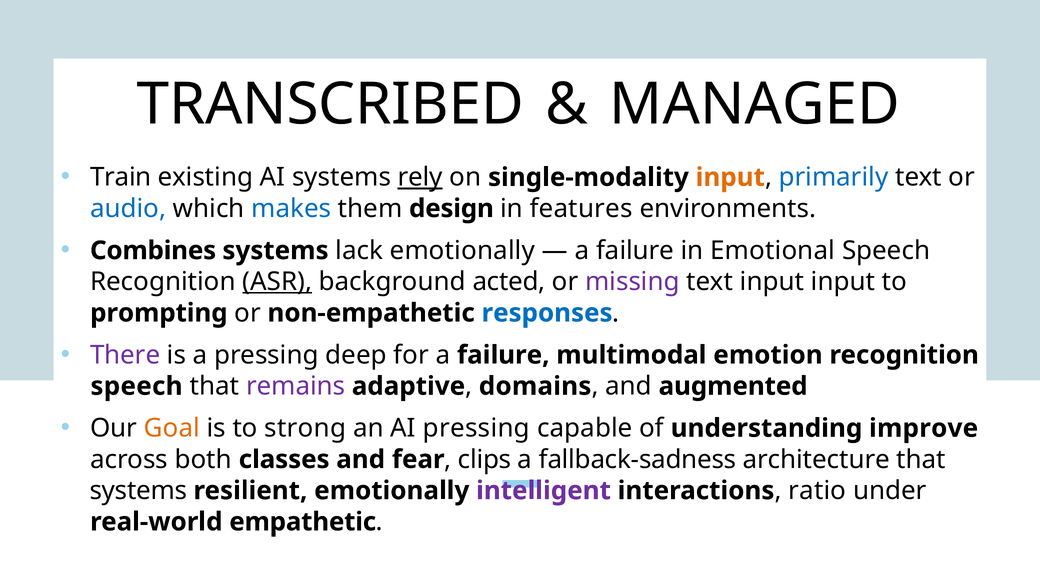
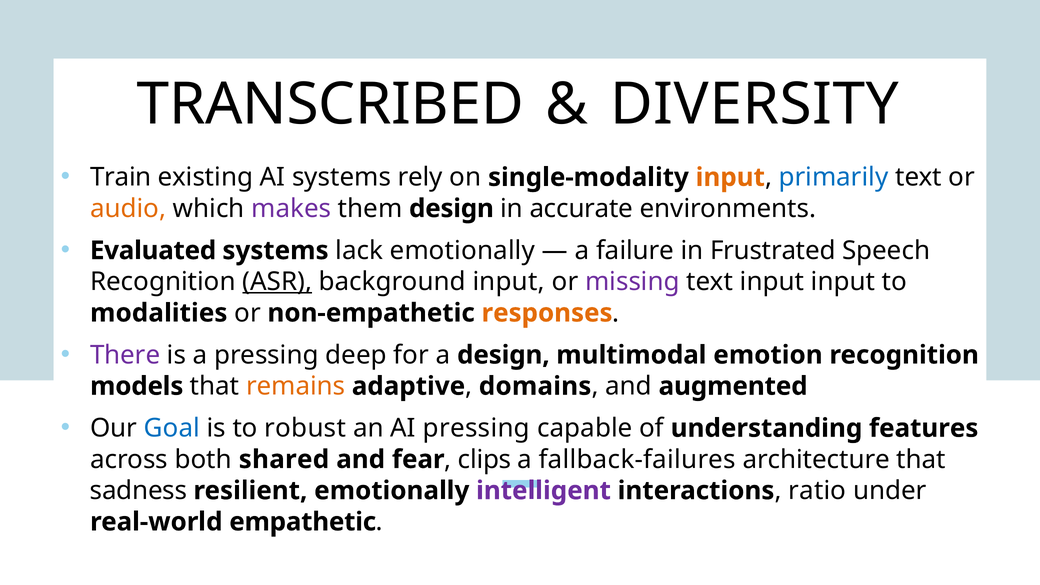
MANAGED: MANAGED -> DIVERSITY (755, 105)
rely underline: present -> none (420, 177)
audio colour: blue -> orange (128, 209)
makes colour: blue -> purple (291, 209)
features: features -> accurate (581, 209)
Combines: Combines -> Evaluated (153, 251)
Emotional: Emotional -> Frustrated (773, 251)
background acted: acted -> input (509, 282)
prompting: prompting -> modalities (159, 313)
responses colour: blue -> orange (547, 313)
for a failure: failure -> design (503, 355)
speech: speech -> models (137, 386)
remains colour: purple -> orange (296, 386)
Goal colour: orange -> blue (172, 428)
strong: strong -> robust (305, 428)
improve: improve -> features (924, 428)
classes: classes -> shared (284, 459)
fallback-sadness: fallback-sadness -> fallback-failures (637, 459)
systems: systems -> sadness (139, 491)
